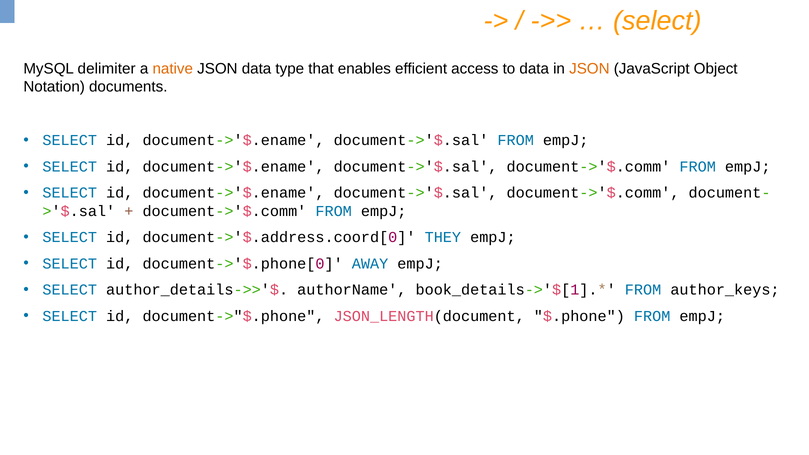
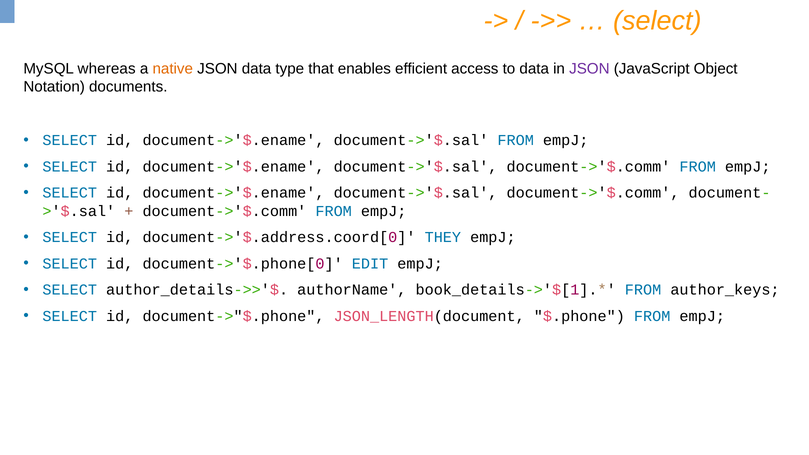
delimiter: delimiter -> whereas (107, 69)
JSON colour: orange -> purple (589, 69)
AWAY: AWAY -> EDIT (370, 264)
